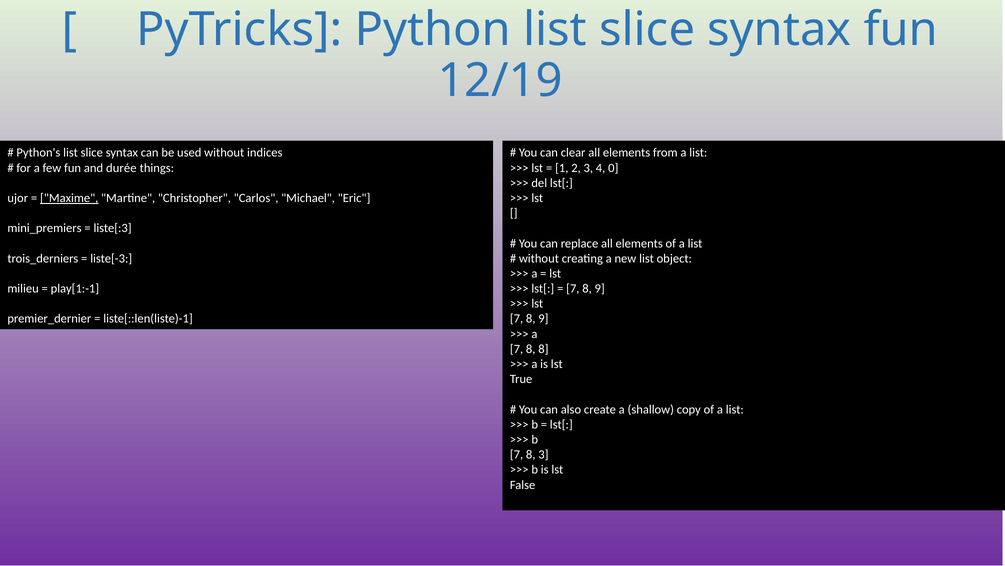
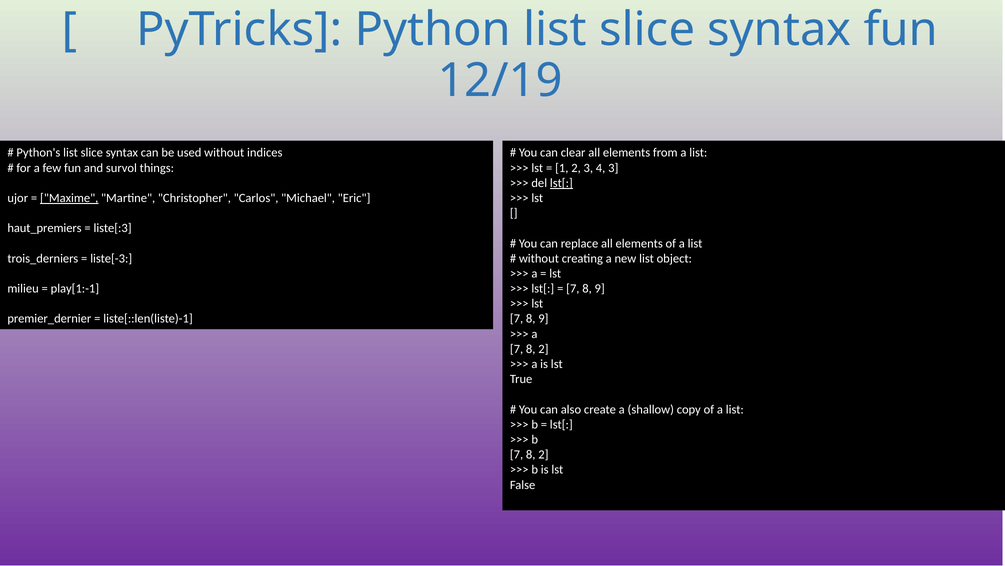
durée: durée -> survol (121, 168)
4 0: 0 -> 3 (613, 168)
lst[ underline: none -> present (561, 183)
mini_premiers: mini_premiers -> haut_premiers (45, 228)
8: 8 -> 2 (543, 349)
3: 3 -> 2 (543, 454)
